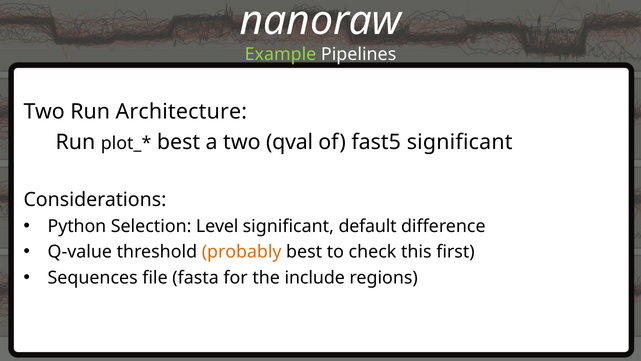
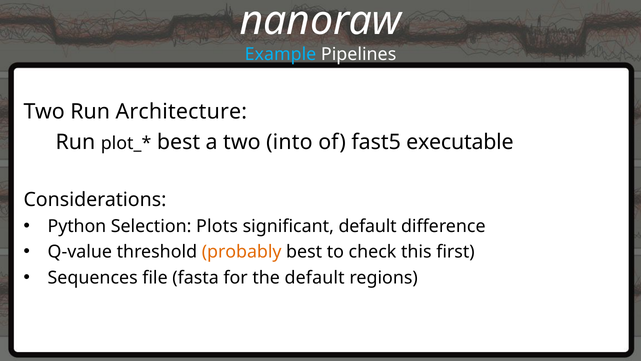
Example colour: light green -> light blue (281, 54)
qval: qval -> into (289, 142)
fast5 significant: significant -> executable (460, 142)
Level: Level -> Plots (217, 226)
the include: include -> default (315, 277)
